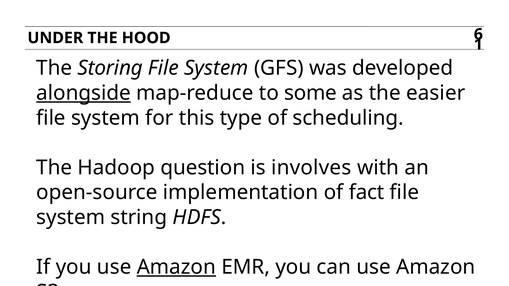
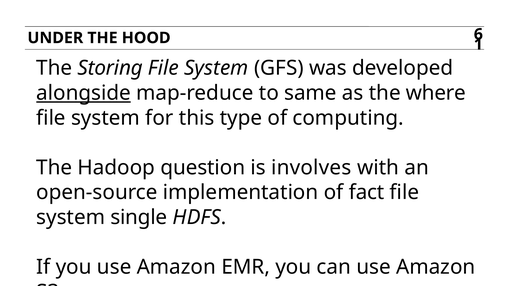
some: some -> same (310, 93)
easier: easier -> where (436, 93)
scheduling: scheduling -> computing (348, 118)
string: string -> single (139, 217)
Amazon underline: present -> none (176, 267)
